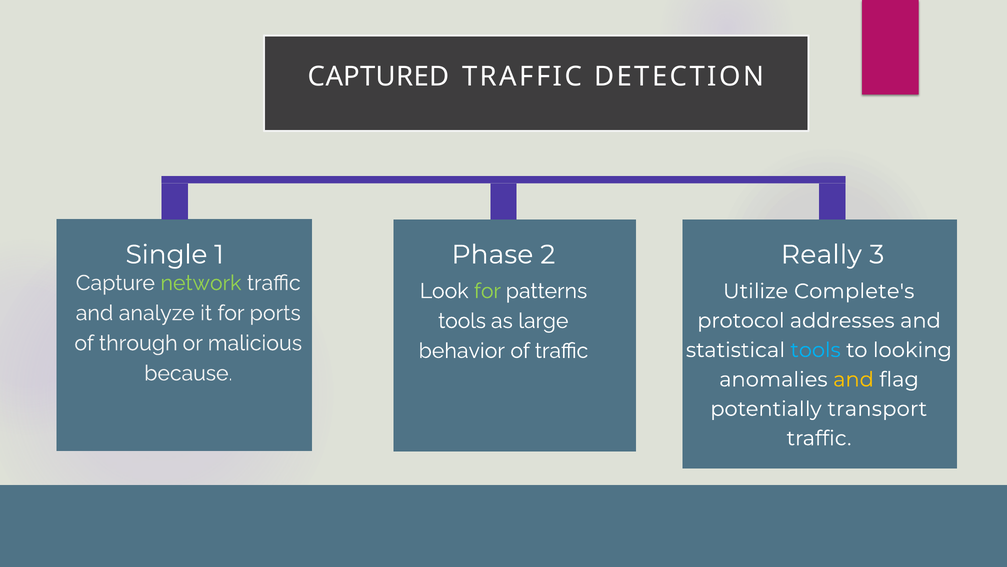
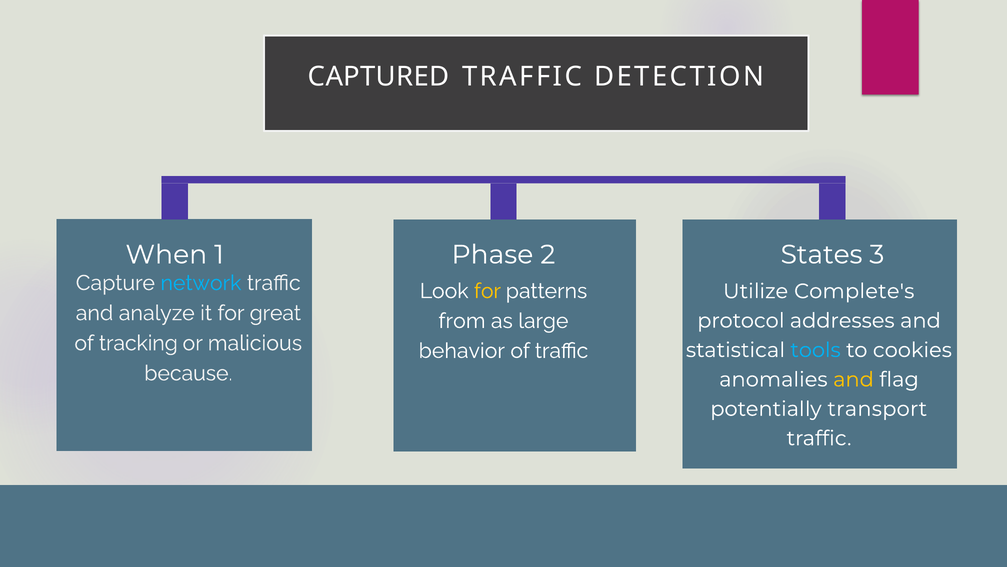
Single: Single -> When (166, 254)
Really: Really -> States (822, 254)
network colour: light green -> light blue (201, 283)
for colour: light green -> yellow (487, 291)
ports: ports -> great (275, 313)
tools: tools -> from (462, 321)
through: through -> tracking (138, 343)
looking: looking -> cookies (912, 350)
